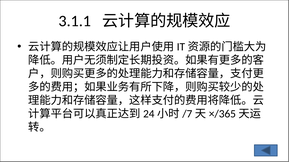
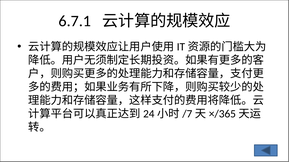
3.1.1: 3.1.1 -> 6.7.1 (75, 21)
